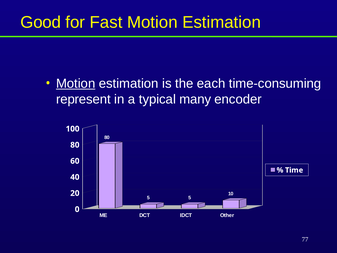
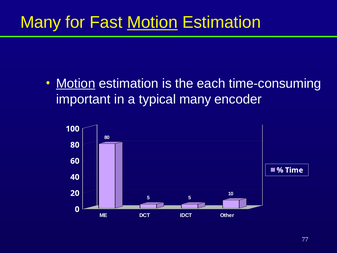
Good: Good -> Many (41, 22)
Motion underline: none -> present (152, 22)
represent: represent -> important (83, 99)
